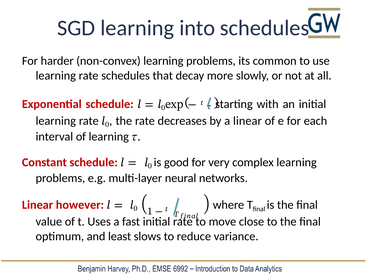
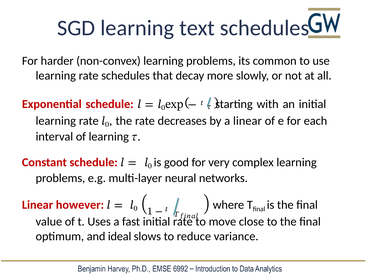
into: into -> text (197, 28)
least: least -> ideal (120, 237)
